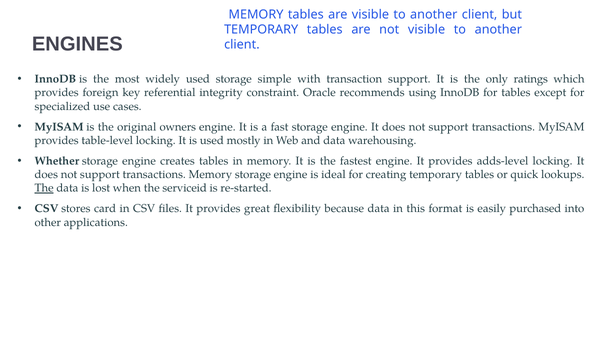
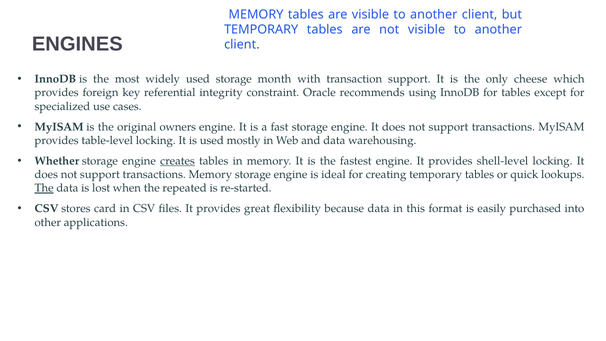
simple: simple -> month (275, 79)
ratings: ratings -> cheese (531, 79)
creates underline: none -> present (178, 161)
adds-level: adds-level -> shell-level (503, 161)
serviceid: serviceid -> repeated (185, 188)
